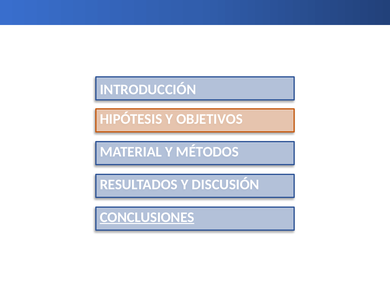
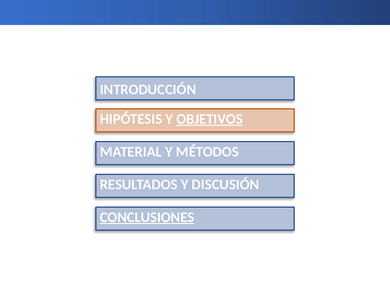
OBJETIVOS underline: none -> present (210, 119)
